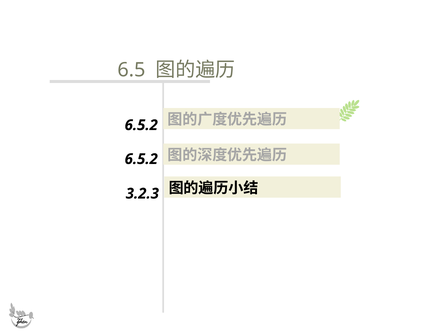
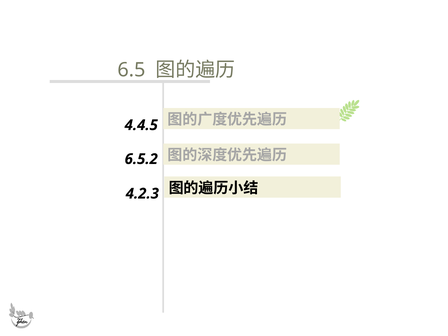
6.5.2: 6.5.2 -> 4.4.5 (141, 125)
3.2.3: 3.2.3 -> 4.2.3 (142, 194)
